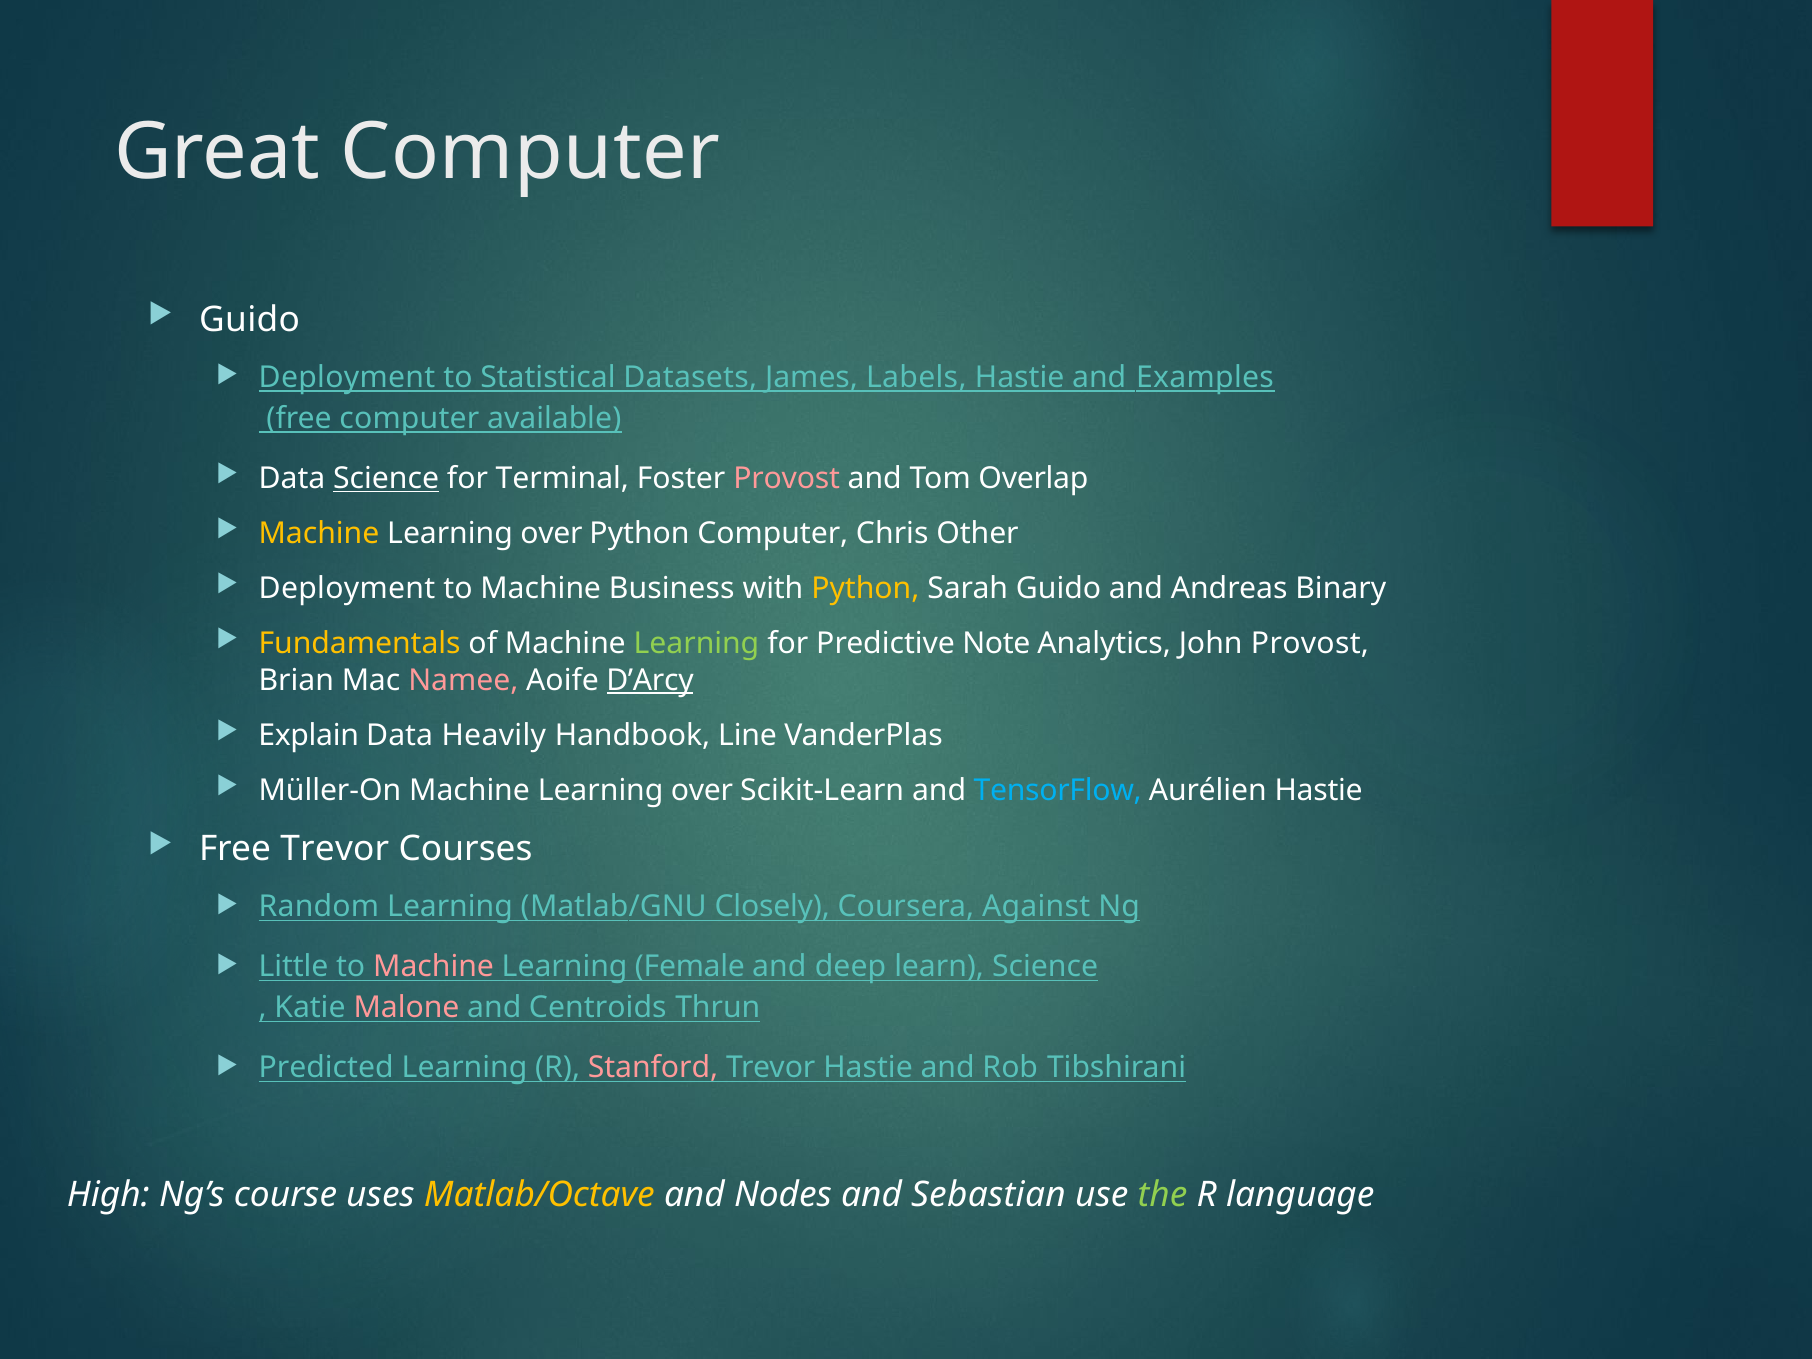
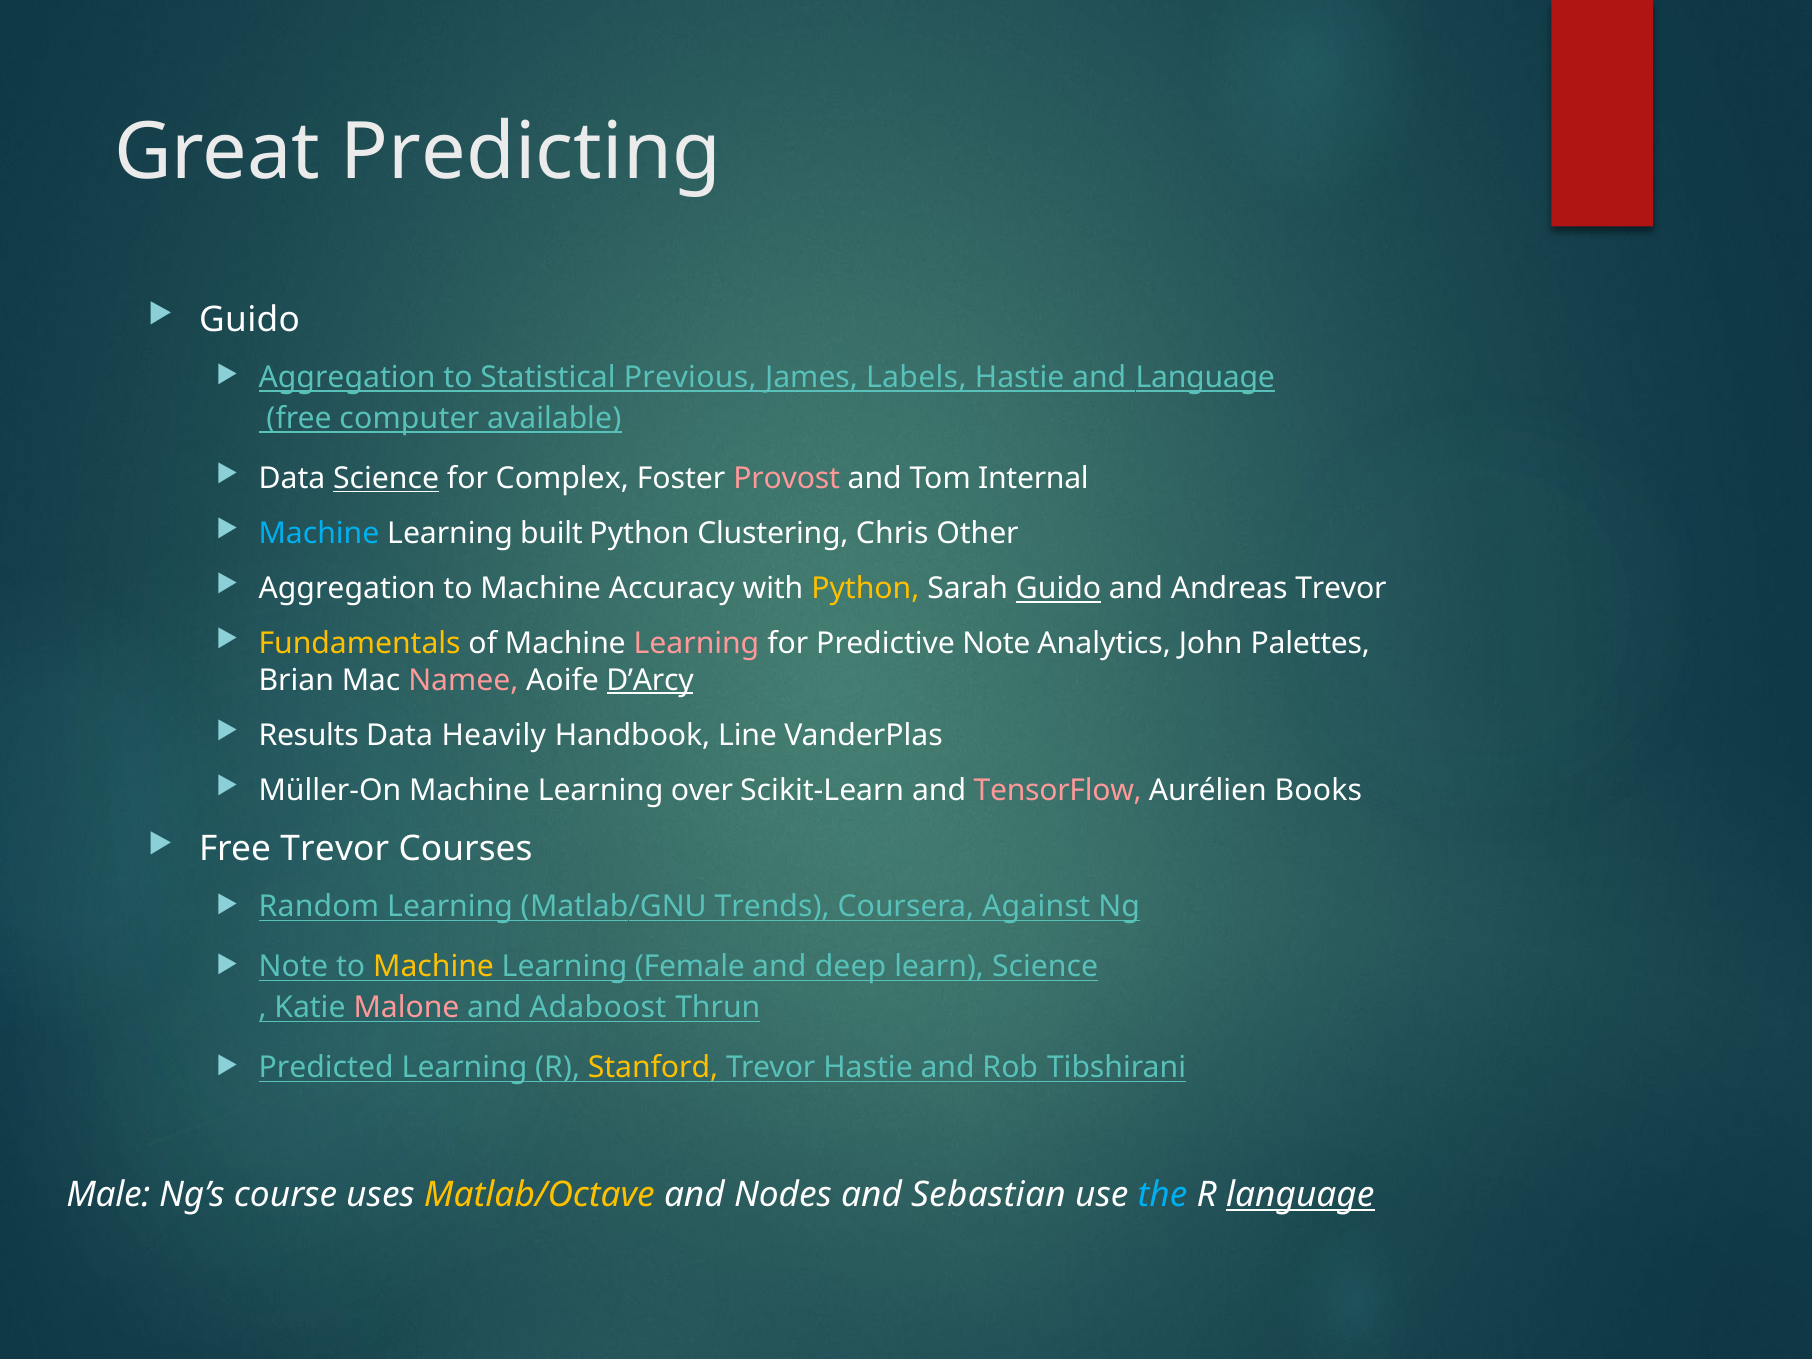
Great Computer: Computer -> Predicting (531, 152)
Deployment: Deployment -> Aggregation (347, 377)
Datasets: Datasets -> Previous (690, 377)
and Examples: Examples -> Language (1205, 377)
Terminal: Terminal -> Complex (562, 478)
Overlap: Overlap -> Internal (1033, 478)
Machine colour: yellow -> light blue (319, 534)
over: over -> built (551, 534)
Python Computer: Computer -> Clustering (773, 534)
Deployment: Deployment -> Aggregation (347, 589)
Business: Business -> Accuracy (672, 589)
Guido underline: none -> present (1059, 589)
Andreas Binary: Binary -> Trevor (1341, 589)
Learning colour: light green -> pink (696, 644)
John Provost: Provost -> Palettes (1310, 644)
Explain: Explain -> Results (309, 735)
TensorFlow colour: light blue -> pink (1058, 790)
Aurélien Hastie: Hastie -> Books (1318, 790)
Closely: Closely -> Trends (772, 907)
Little: Little -> Note (293, 967)
Machine colour: pink -> yellow (434, 967)
Centroids: Centroids -> Adaboost (598, 1008)
Stanford colour: pink -> yellow (653, 1068)
High: High -> Male (108, 1195)
the colour: light green -> light blue (1163, 1195)
language underline: none -> present (1300, 1195)
